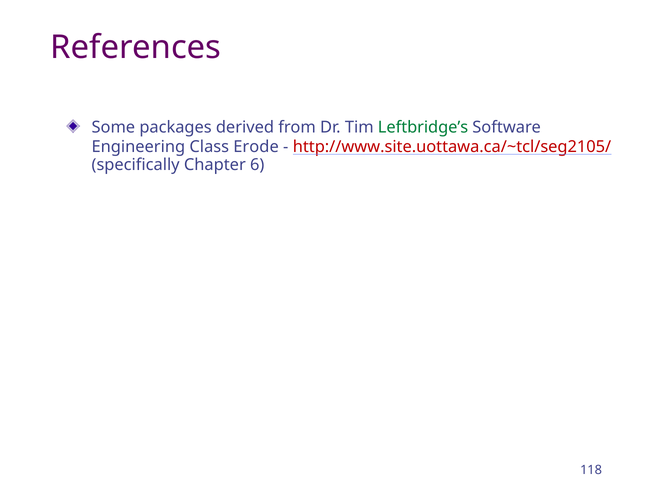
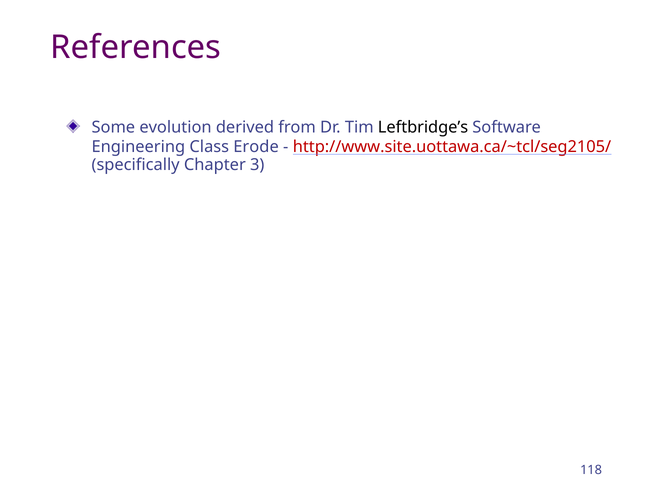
packages: packages -> evolution (175, 127)
Leftbridge’s colour: green -> black (423, 127)
6: 6 -> 3 (257, 165)
